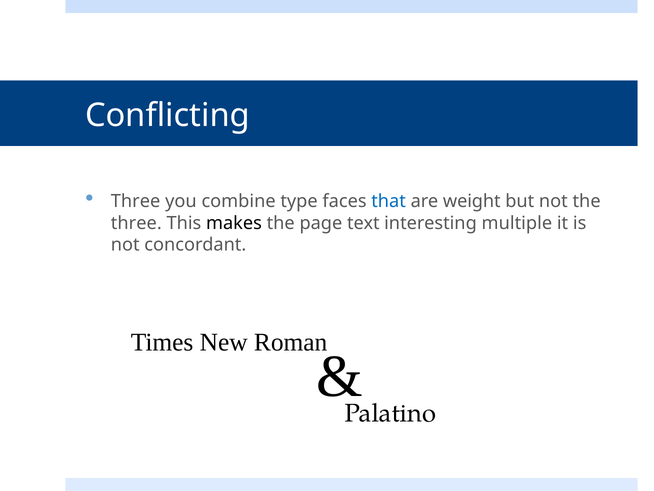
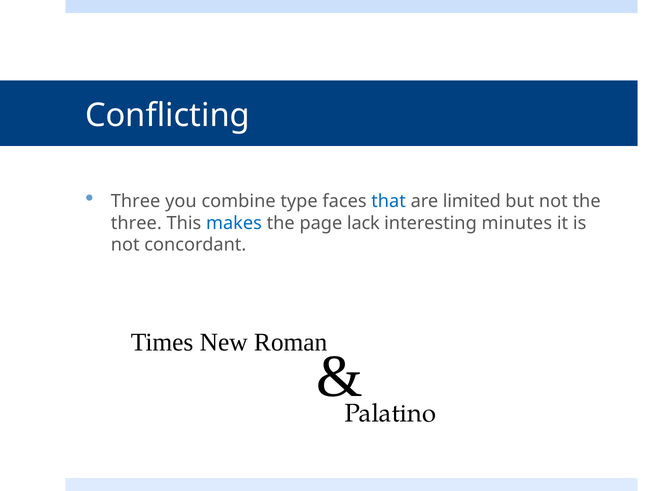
weight: weight -> limited (472, 201)
makes colour: black -> blue (234, 223)
text: text -> lack (363, 223)
multiple: multiple -> minutes (517, 223)
